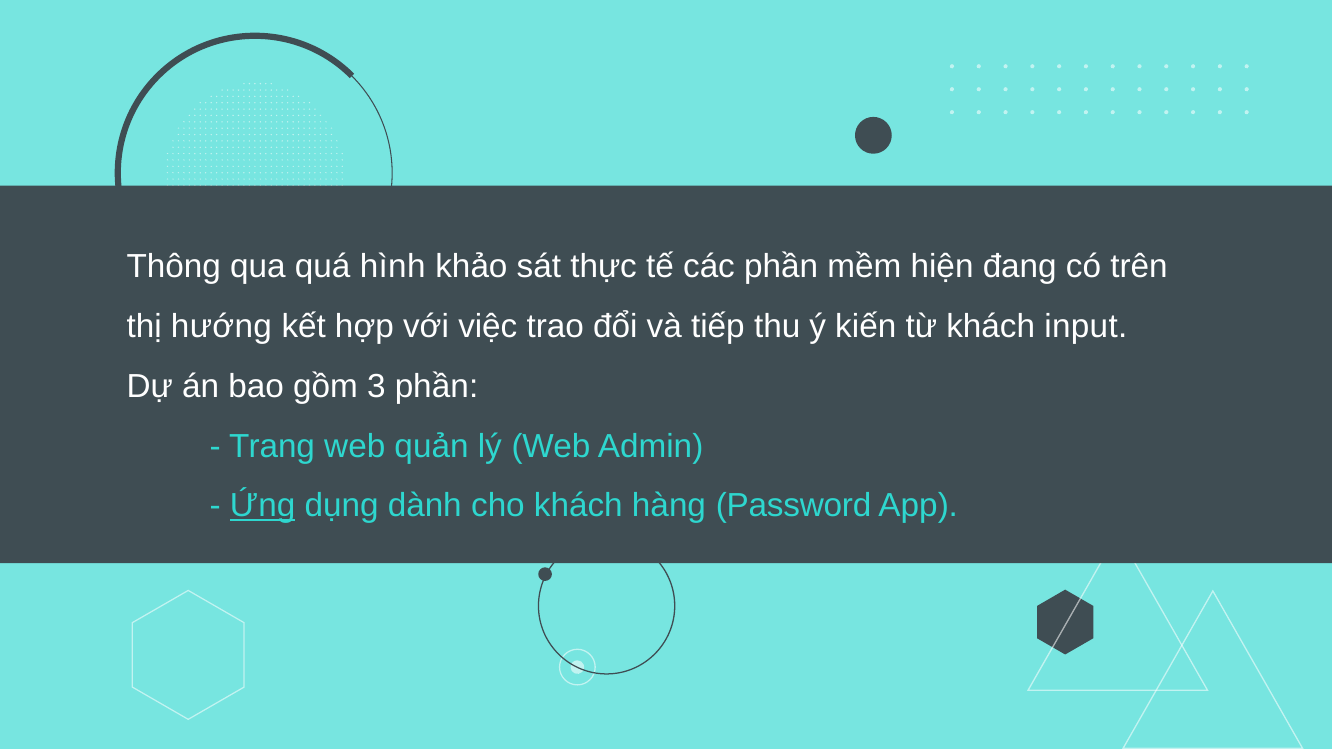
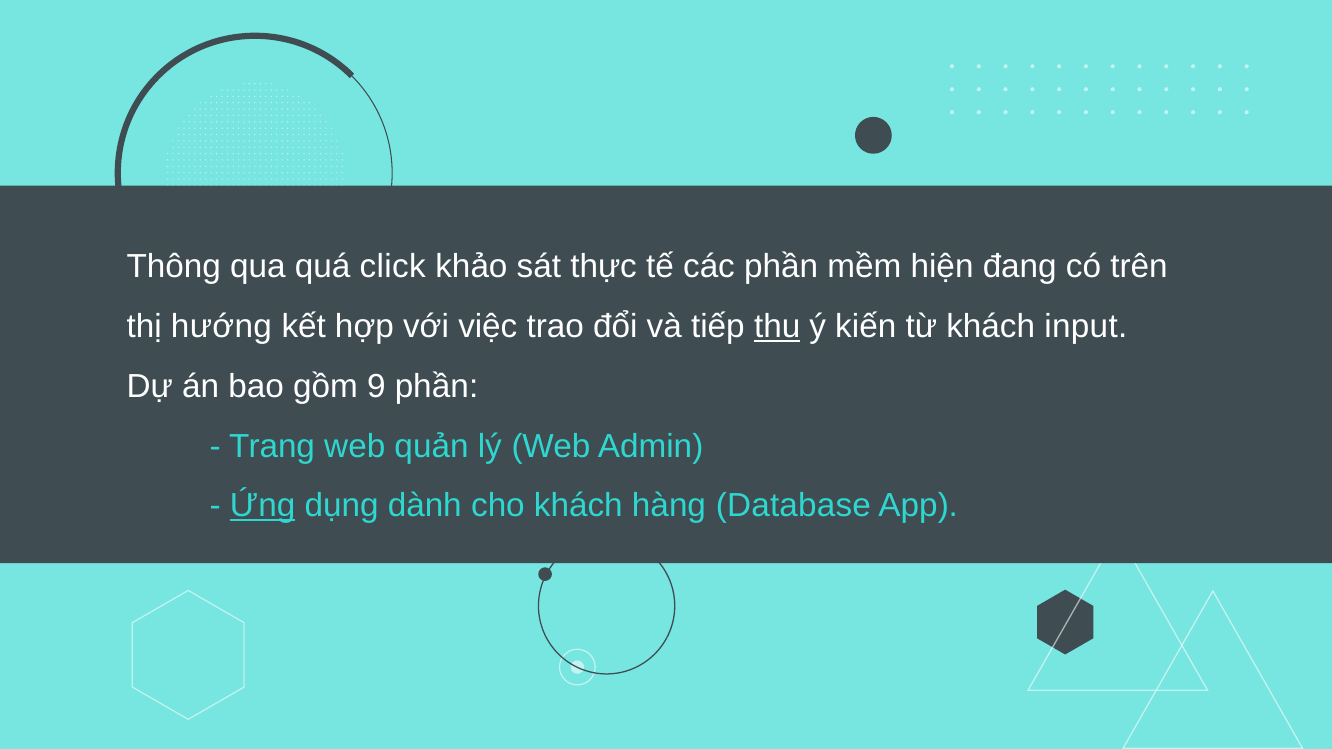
hình: hình -> click (393, 266)
thu underline: none -> present (777, 326)
3: 3 -> 9 (376, 386)
Password: Password -> Database (793, 506)
